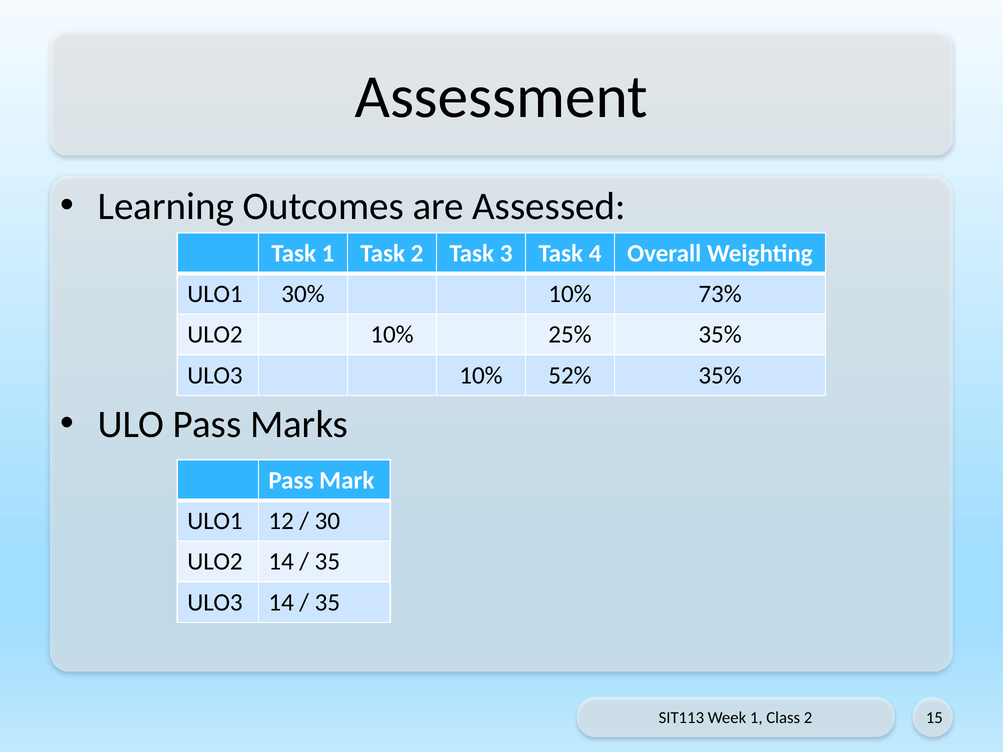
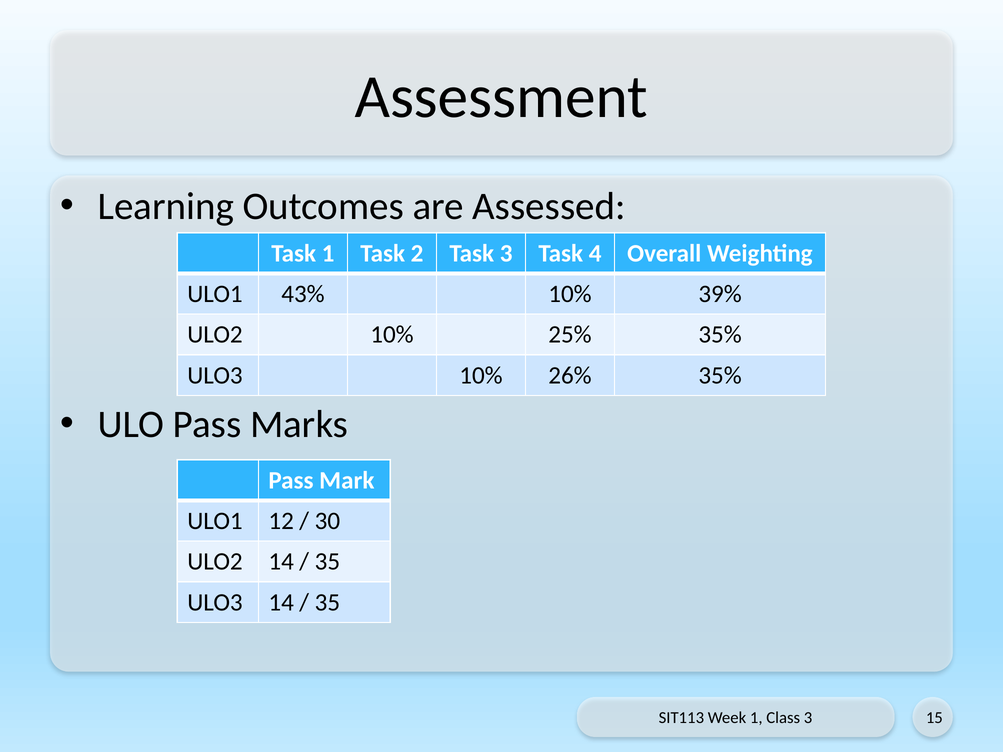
30%: 30% -> 43% (303, 294)
73%: 73% -> 39% (720, 294)
52%: 52% -> 26% (570, 375)
Class 2: 2 -> 3 (808, 718)
